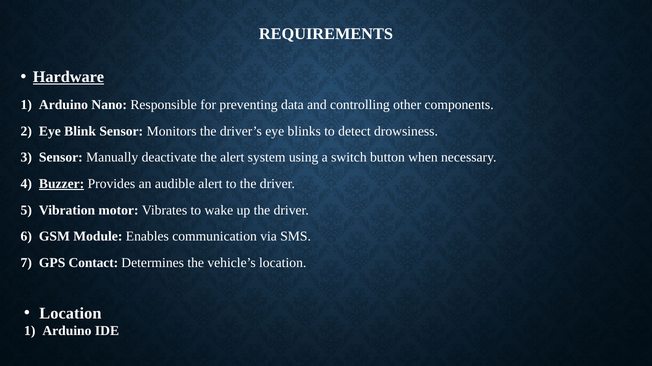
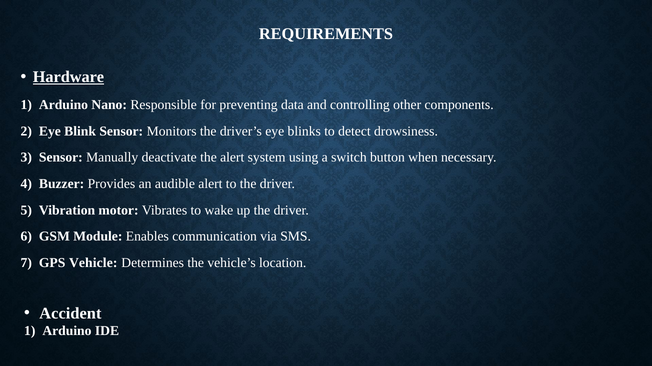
Buzzer underline: present -> none (62, 184)
Contact: Contact -> Vehicle (93, 263)
Location: Location -> Accident (70, 314)
